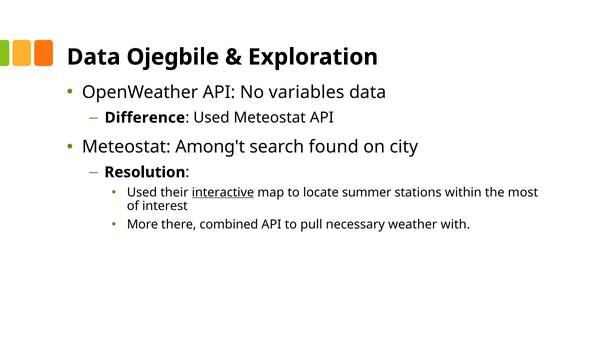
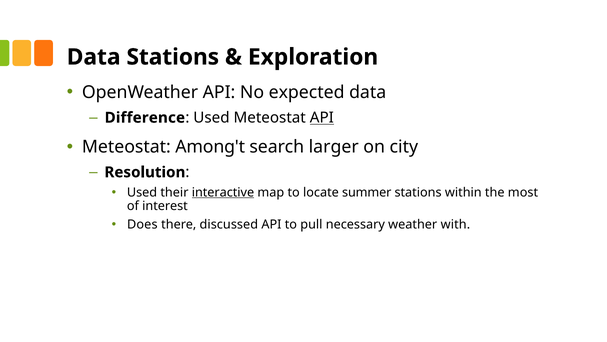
Data Ojegbile: Ojegbile -> Stations (173, 57)
variables: variables -> expected (307, 92)
API underline: none -> present (322, 118)
found: found -> larger (334, 147)
More: More -> Does (142, 224)
combined: combined -> discussed (229, 224)
